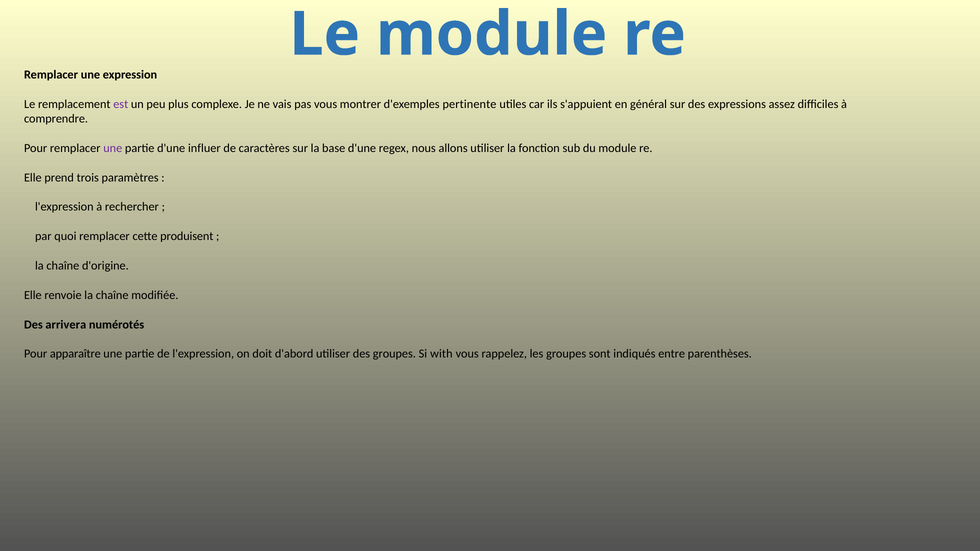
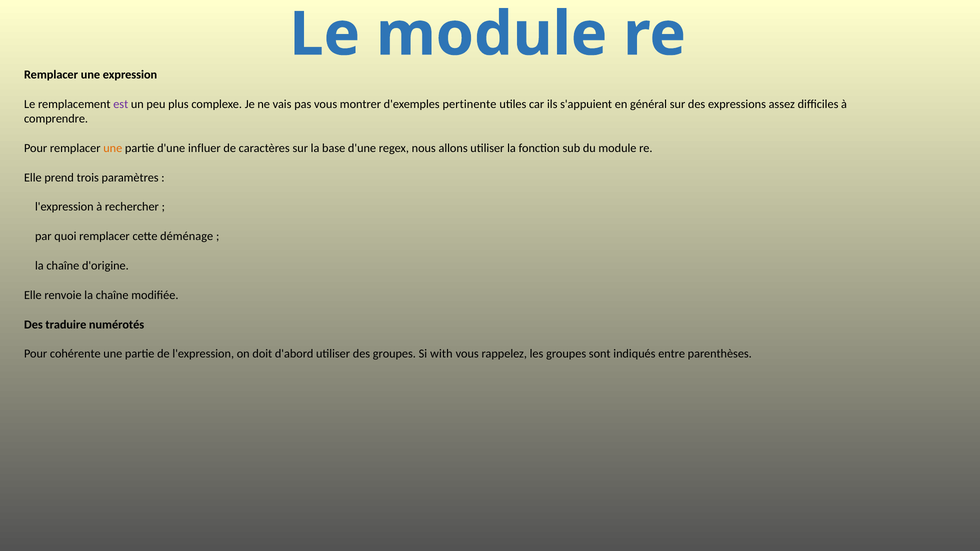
une colour: purple -> orange (113, 148)
produisent: produisent -> déménage (187, 236)
arrivera: arrivera -> traduire (66, 325)
apparaître: apparaître -> cohérente (75, 354)
